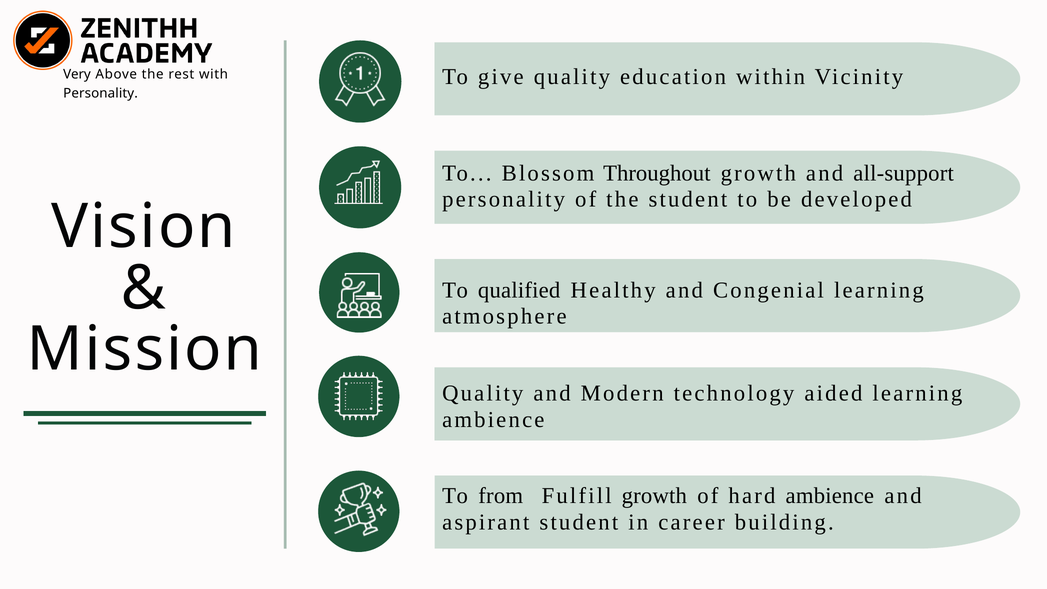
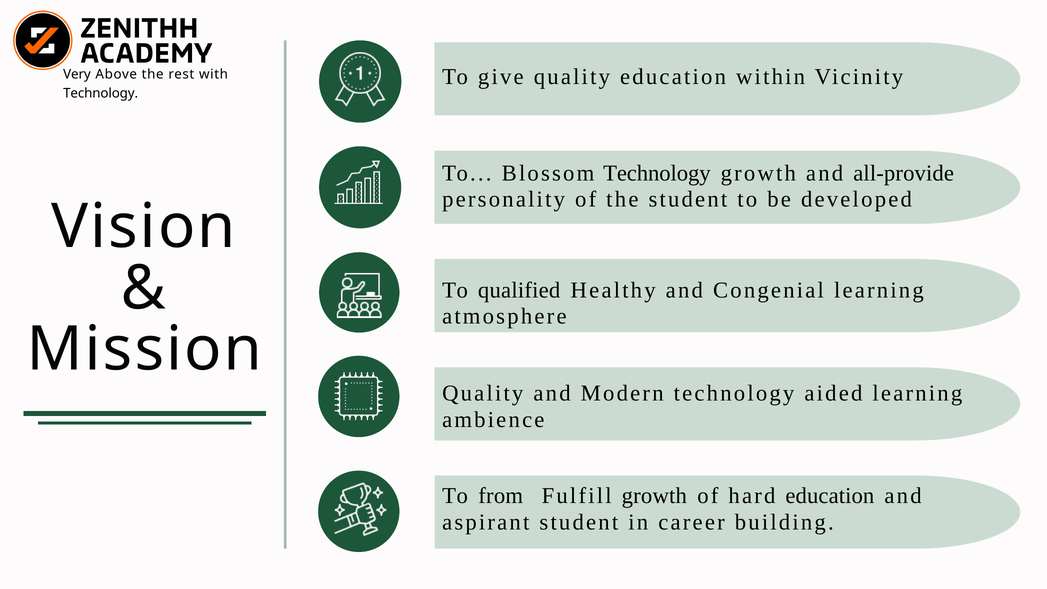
Personality: Personality -> Technology (101, 93)
Blossom Throughout: Throughout -> Technology (657, 173)
all-support: all-support -> all-provide (904, 173)
hard ambience: ambience -> education (830, 496)
